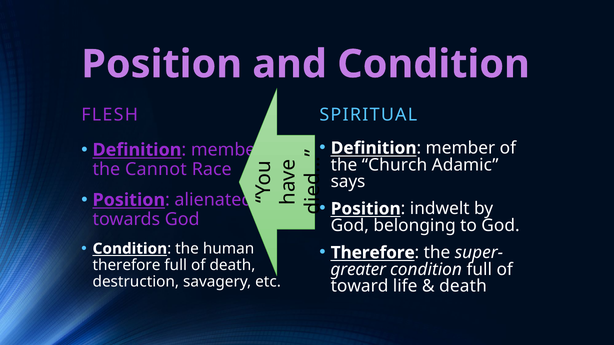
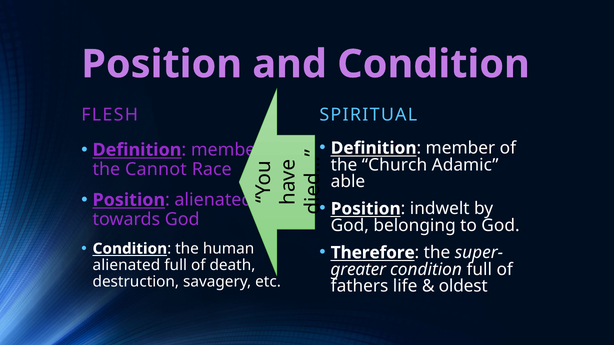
says: says -> able (348, 182)
therefore: therefore -> alienated (126, 266)
toward: toward -> fathers (360, 287)
death: death -> oldest (463, 287)
